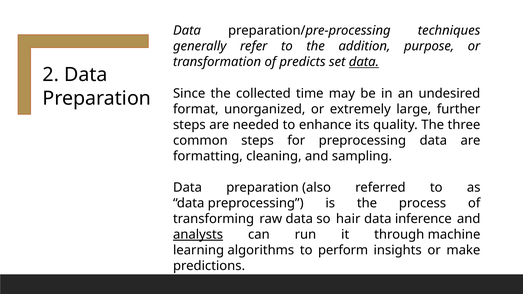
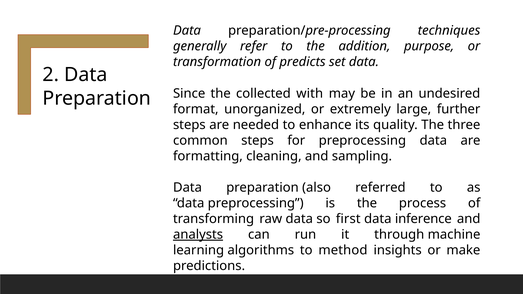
data underline: present -> none (364, 62)
time: time -> with (310, 93)
hair: hair -> first (348, 219)
perform: perform -> method (343, 250)
